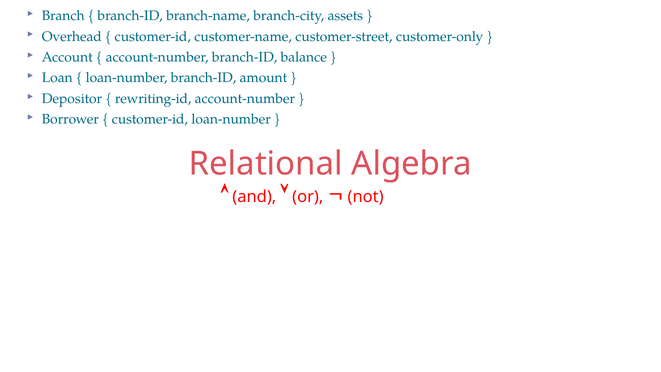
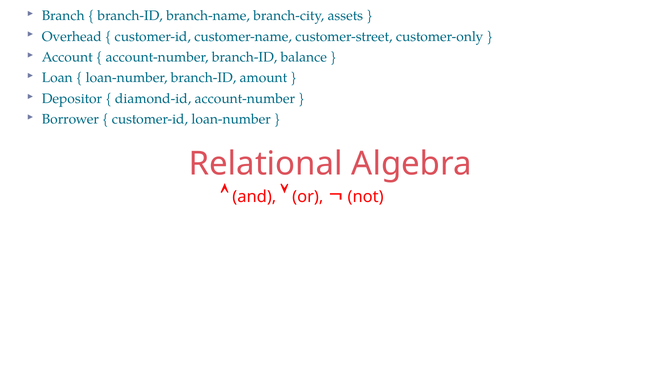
rewriting-id: rewriting-id -> diamond-id (153, 98)
